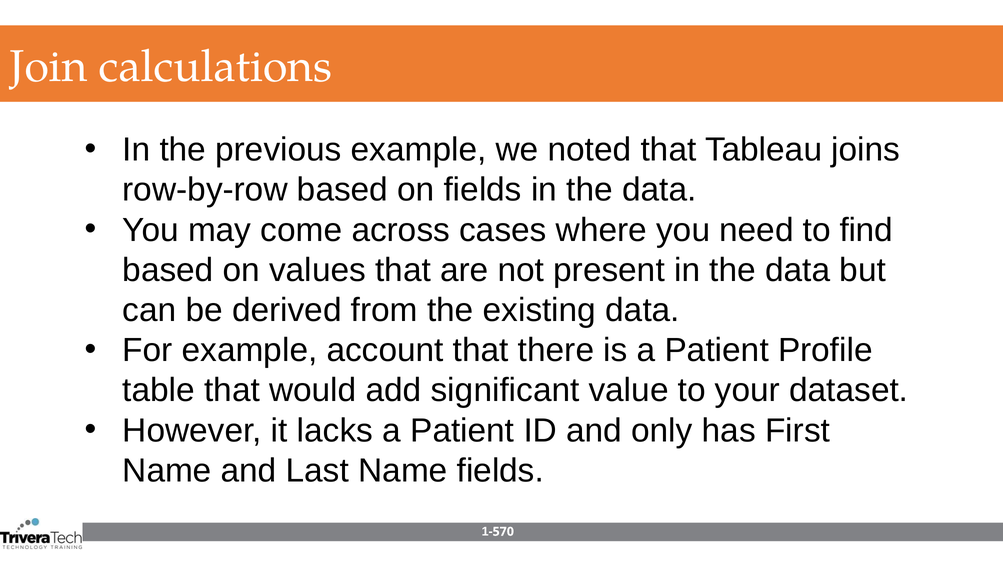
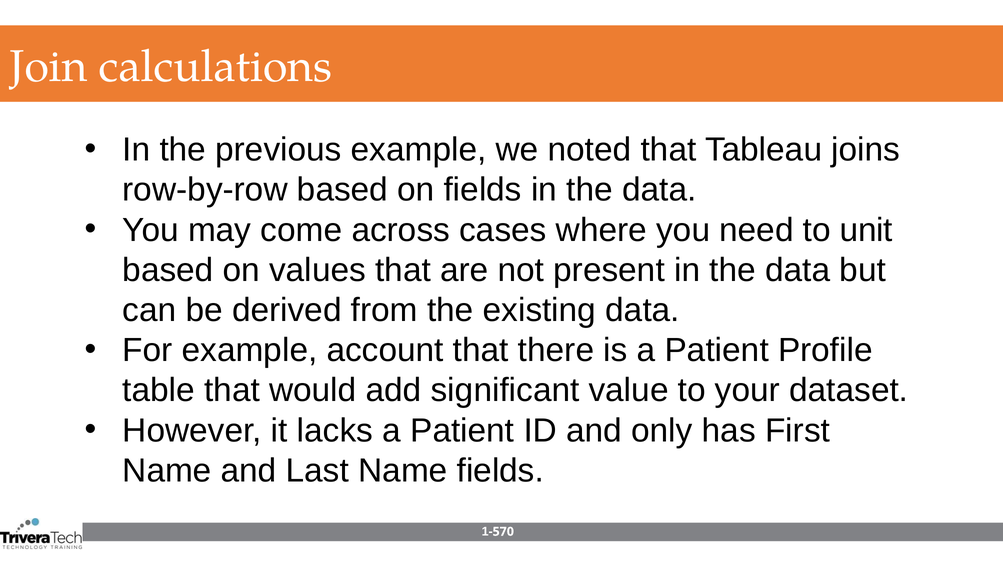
find: find -> unit (866, 230)
